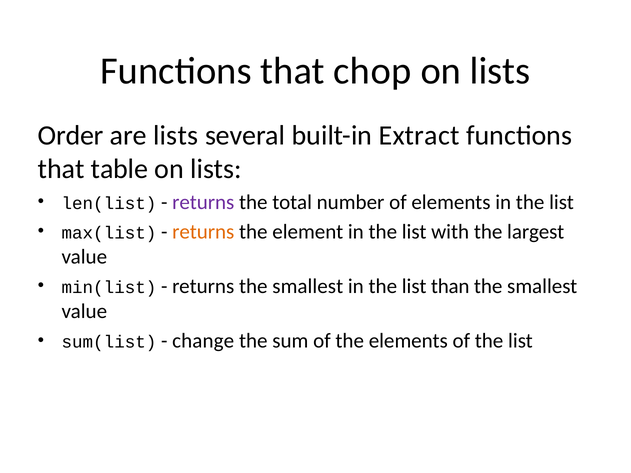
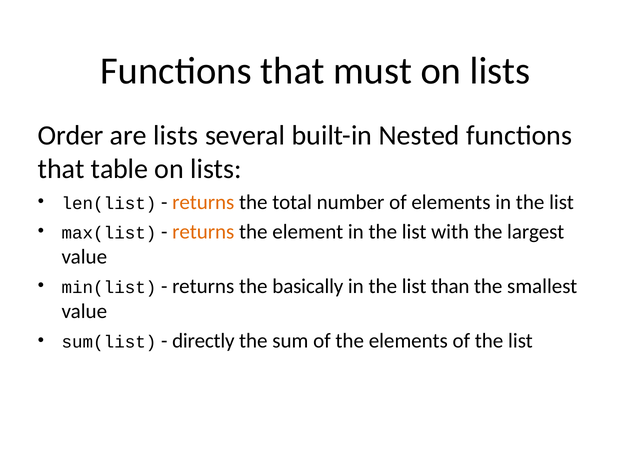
chop: chop -> must (373, 71)
Extract: Extract -> Nested (419, 136)
returns colour: purple -> orange (203, 202)
returns the smallest: smallest -> basically (308, 286)
change: change -> directly (203, 341)
